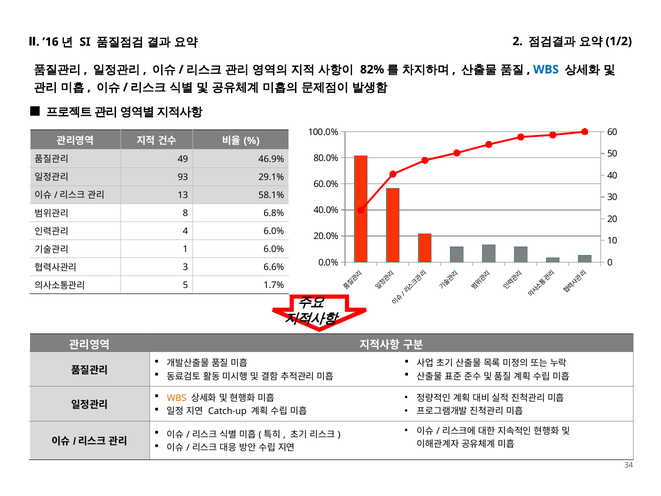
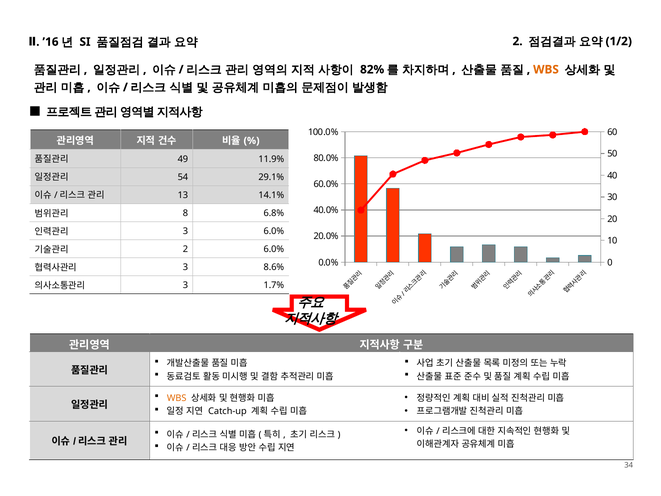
WBS colour: blue -> orange (546, 69)
46.9%: 46.9% -> 11.9% (271, 159)
93: 93 -> 54 (183, 177)
58.1%: 58.1% -> 14.1% (271, 195)
4: 4 -> 3 (185, 231)
1: 1 -> 2 (185, 249)
6.6%: 6.6% -> 8.6% (274, 267)
5: 5 -> 3 (185, 285)
